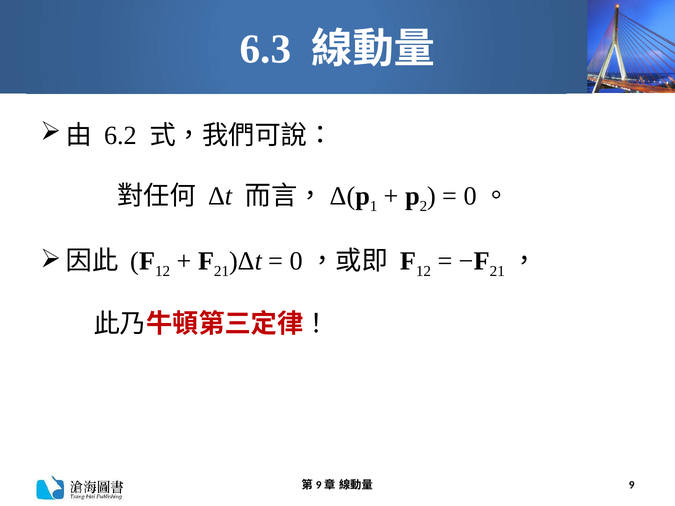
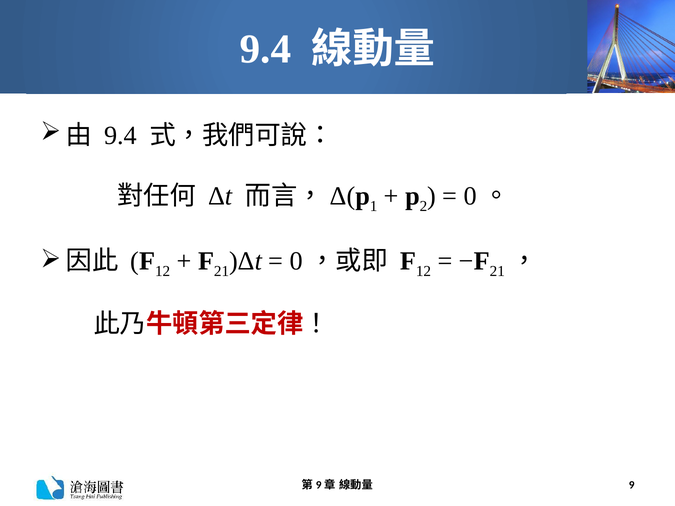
6.3: 6.3 -> 9.4 (265, 49)
6.2: 6.2 -> 9.4 (121, 136)
